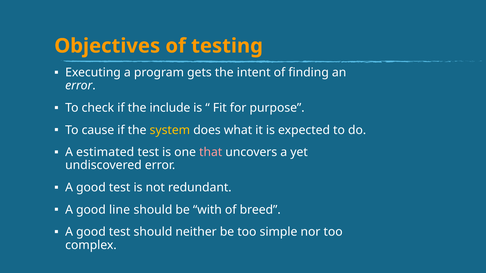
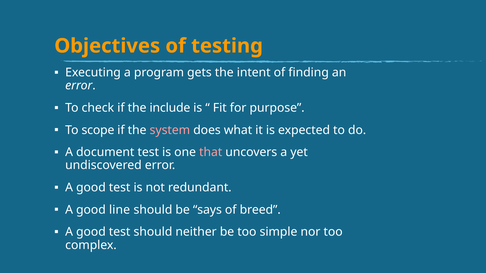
cause: cause -> scope (98, 130)
system colour: yellow -> pink (170, 130)
estimated: estimated -> document (105, 152)
with: with -> says (207, 210)
